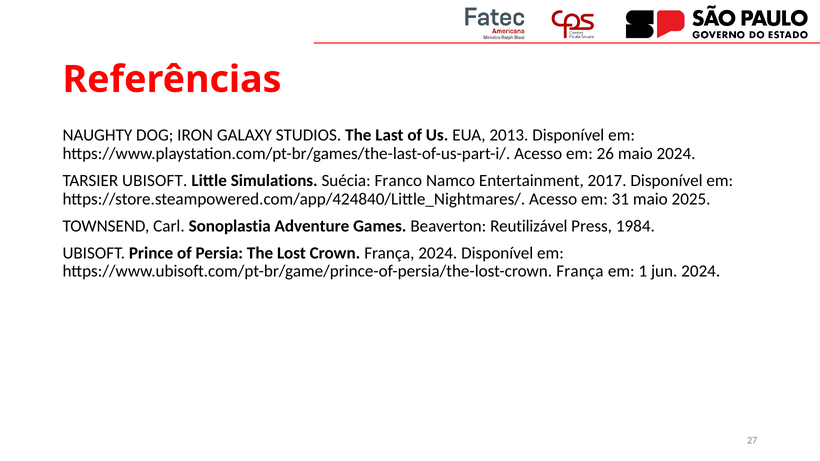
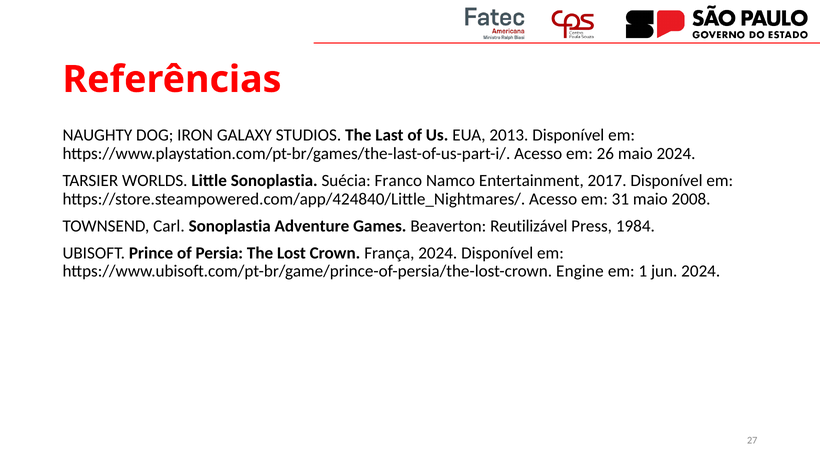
TARSIER UBISOFT: UBISOFT -> WORLDS (155, 181)
Little Simulations: Simulations -> Sonoplastia (274, 181)
2025: 2025 -> 2008 (691, 199)
https://www.ubisoft.com/pt-br/game/prince-of-persia/the-lost-crown França: França -> Engine (580, 271)
